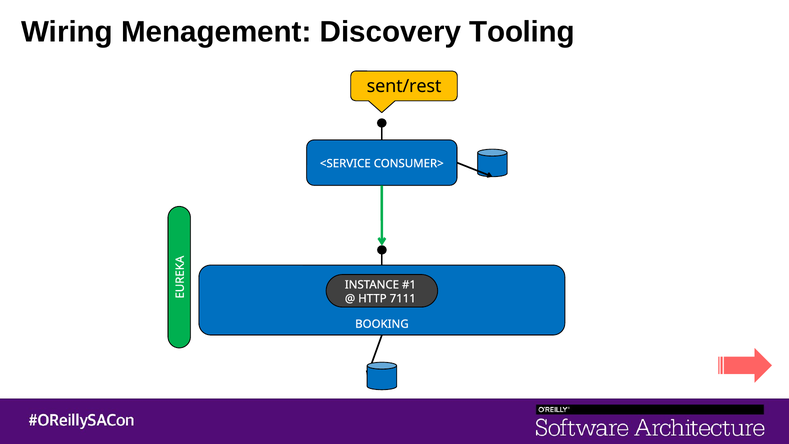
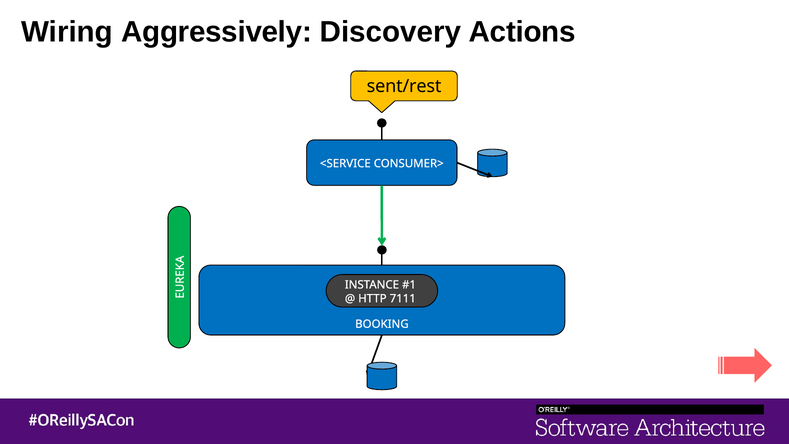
Menagement: Menagement -> Aggressively (217, 32)
Tooling: Tooling -> Actions (522, 32)
